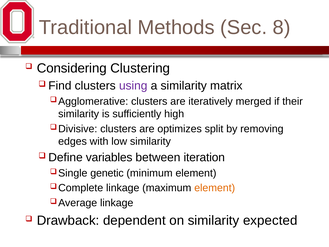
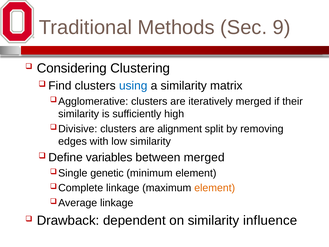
8: 8 -> 9 (282, 27)
using colour: purple -> blue (133, 86)
optimizes: optimizes -> alignment (180, 129)
between iteration: iteration -> merged (204, 157)
expected: expected -> influence (270, 220)
